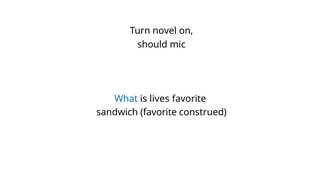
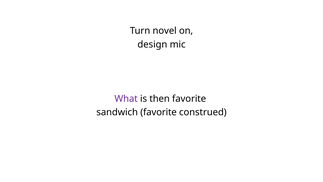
should: should -> design (152, 44)
What colour: blue -> purple (126, 98)
lives: lives -> then (160, 98)
